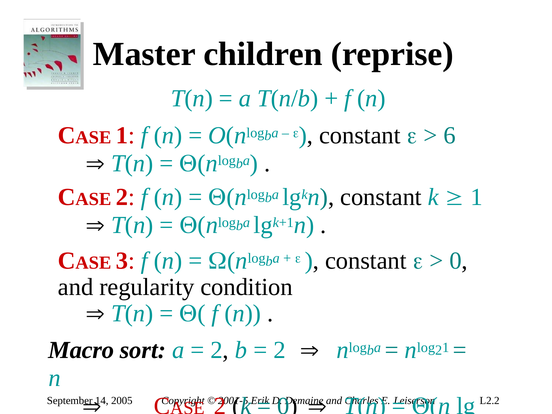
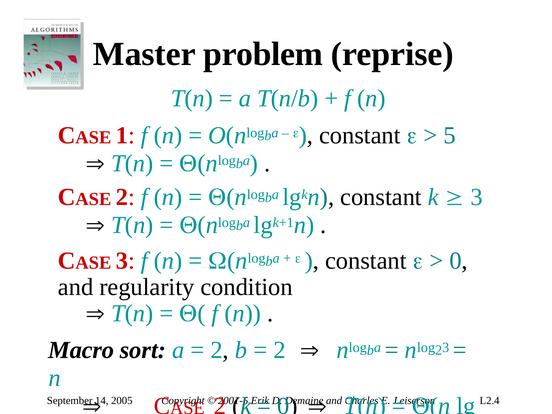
children: children -> problem (263, 54)
6: 6 -> 5 (449, 135)
1: 1 -> 3 (477, 197)
2 1: 1 -> 3 (446, 347)
L2.2: L2.2 -> L2.4 (490, 401)
